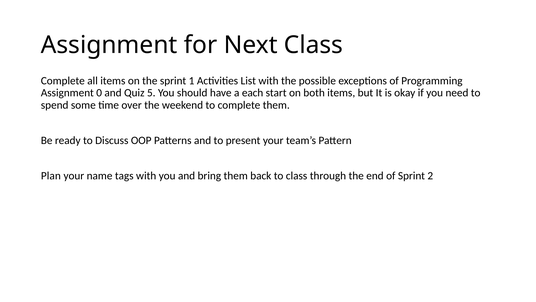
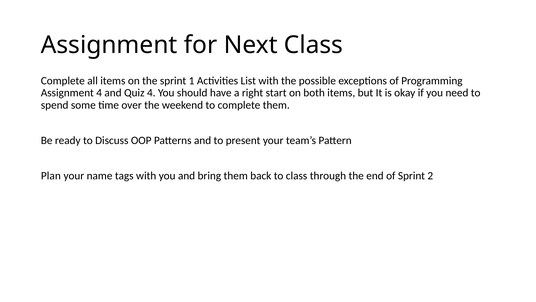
Assignment 0: 0 -> 4 (99, 93)
Quiz 5: 5 -> 4 (151, 93)
each: each -> right (253, 93)
